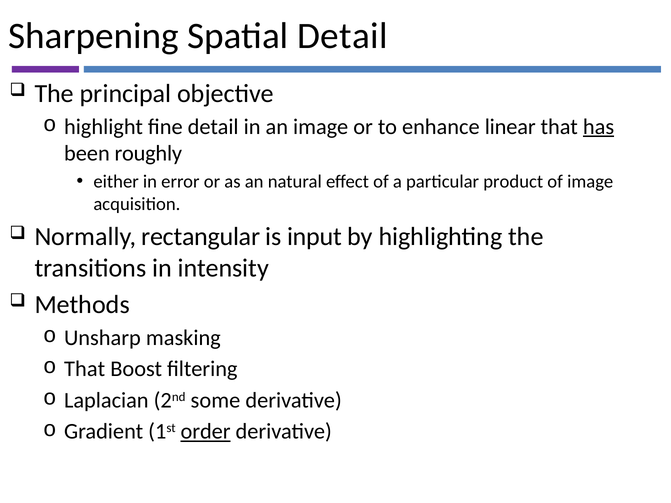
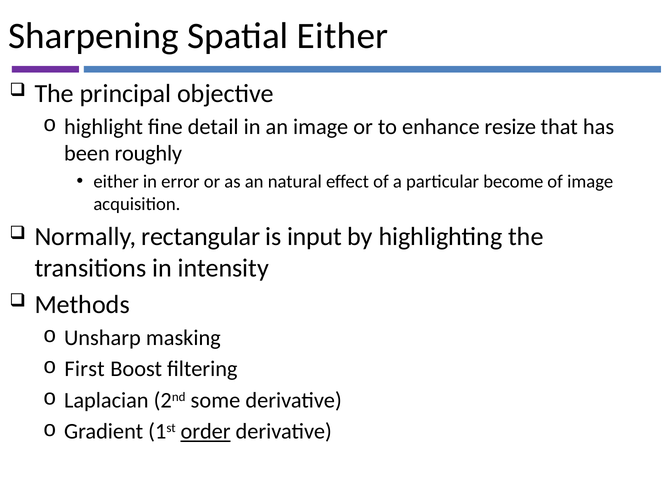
Spatial Detail: Detail -> Either (343, 36)
linear: linear -> resize (510, 127)
has underline: present -> none (599, 127)
product: product -> become (513, 182)
That: That -> First (85, 369)
